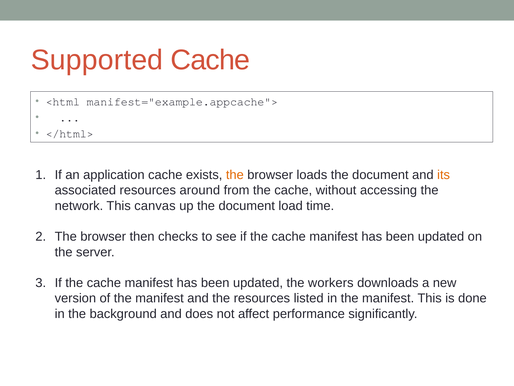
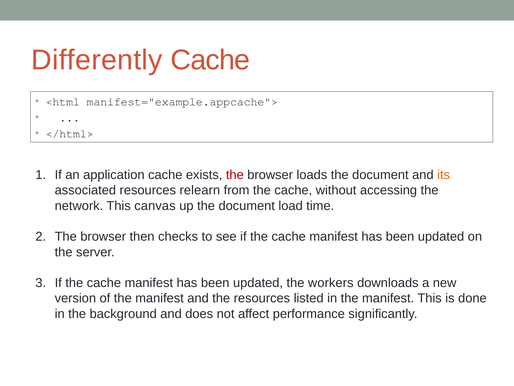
Supported: Supported -> Differently (97, 60)
the colour: orange -> red (235, 175)
around: around -> relearn (200, 190)
